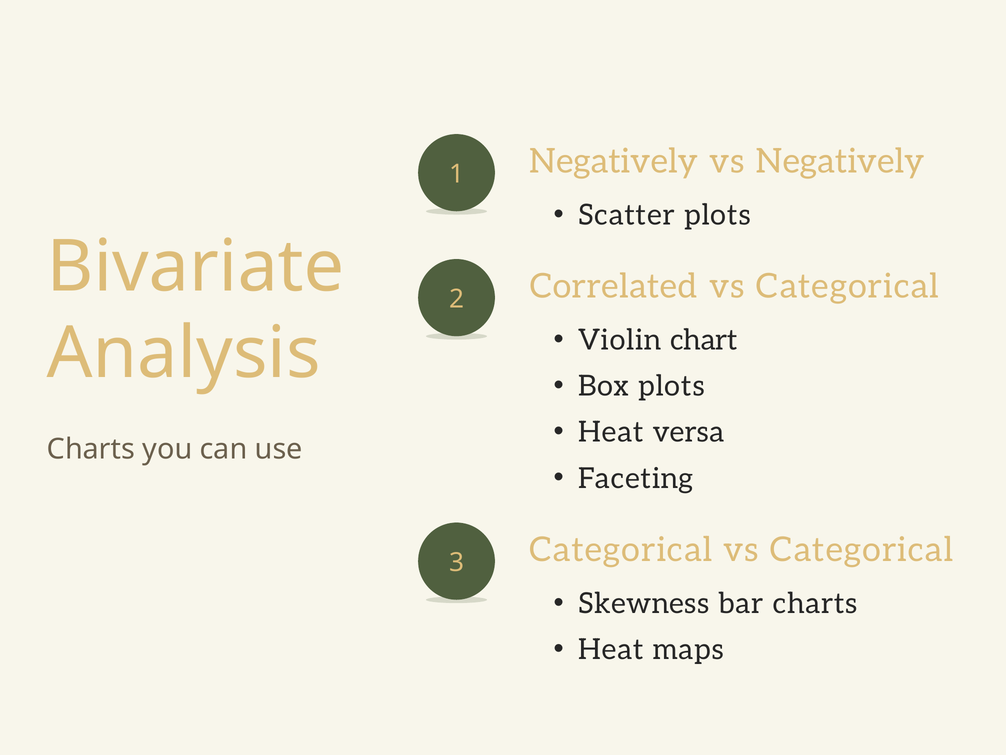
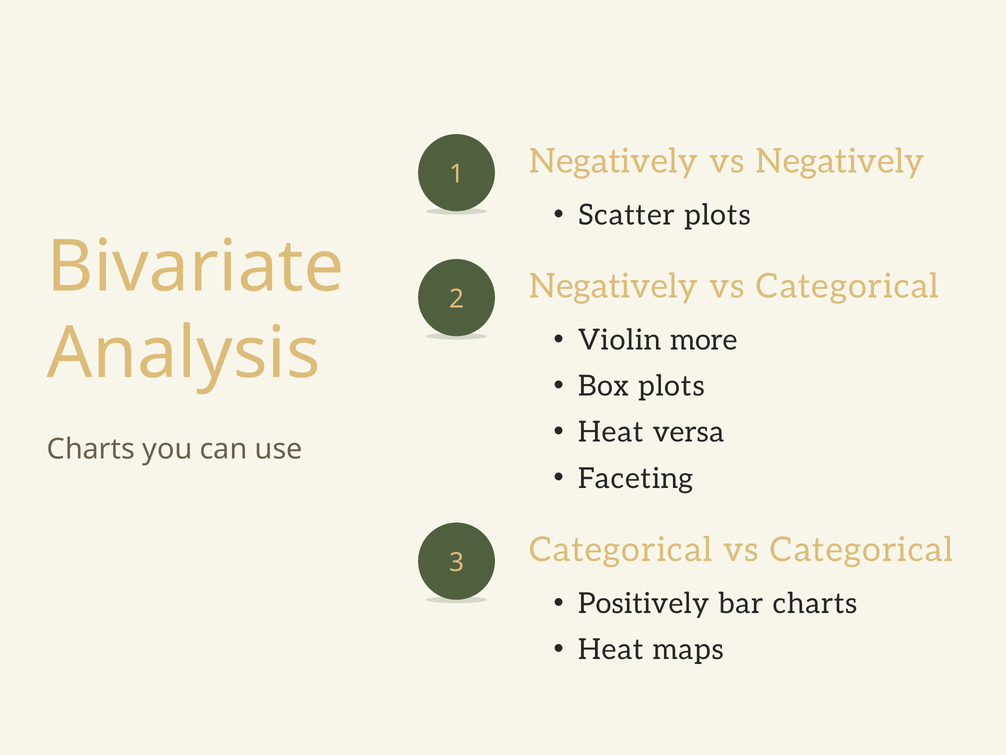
Correlated: Correlated -> Negatively (614, 286)
chart: chart -> more (704, 340)
Skewness: Skewness -> Positively (644, 603)
